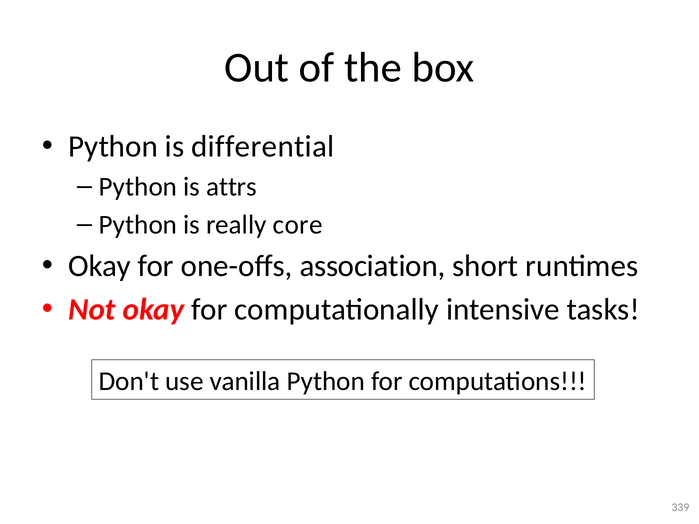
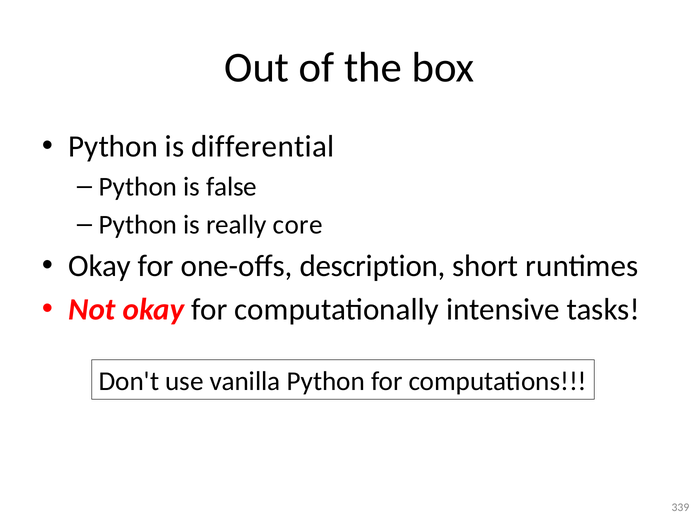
attrs: attrs -> false (232, 187)
association: association -> description (372, 266)
